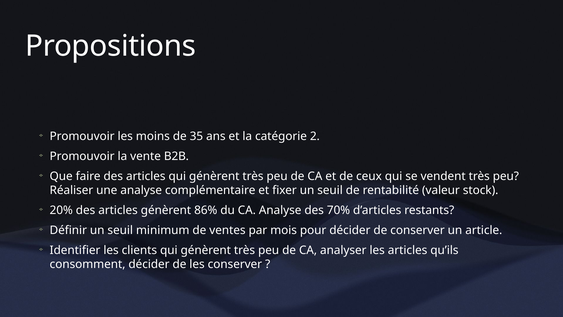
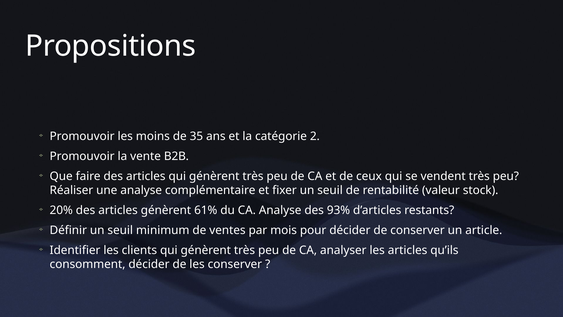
86%: 86% -> 61% (206, 210)
70%: 70% -> 93% (338, 210)
